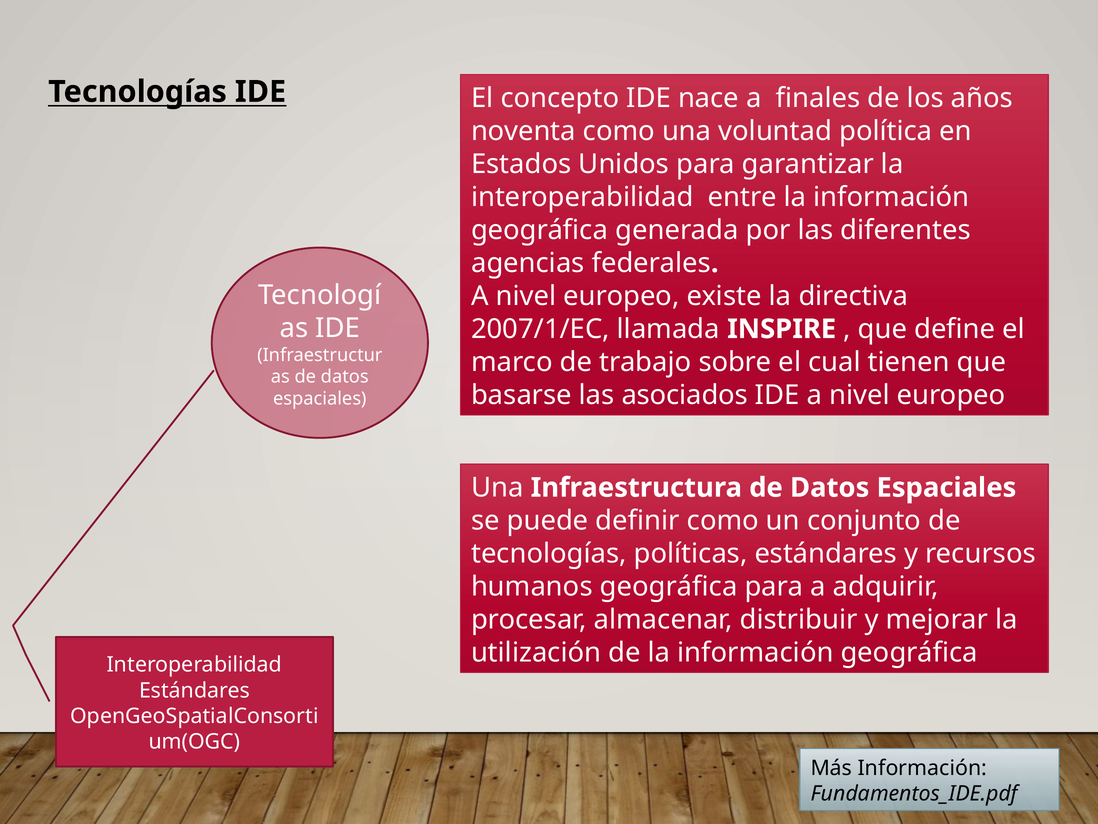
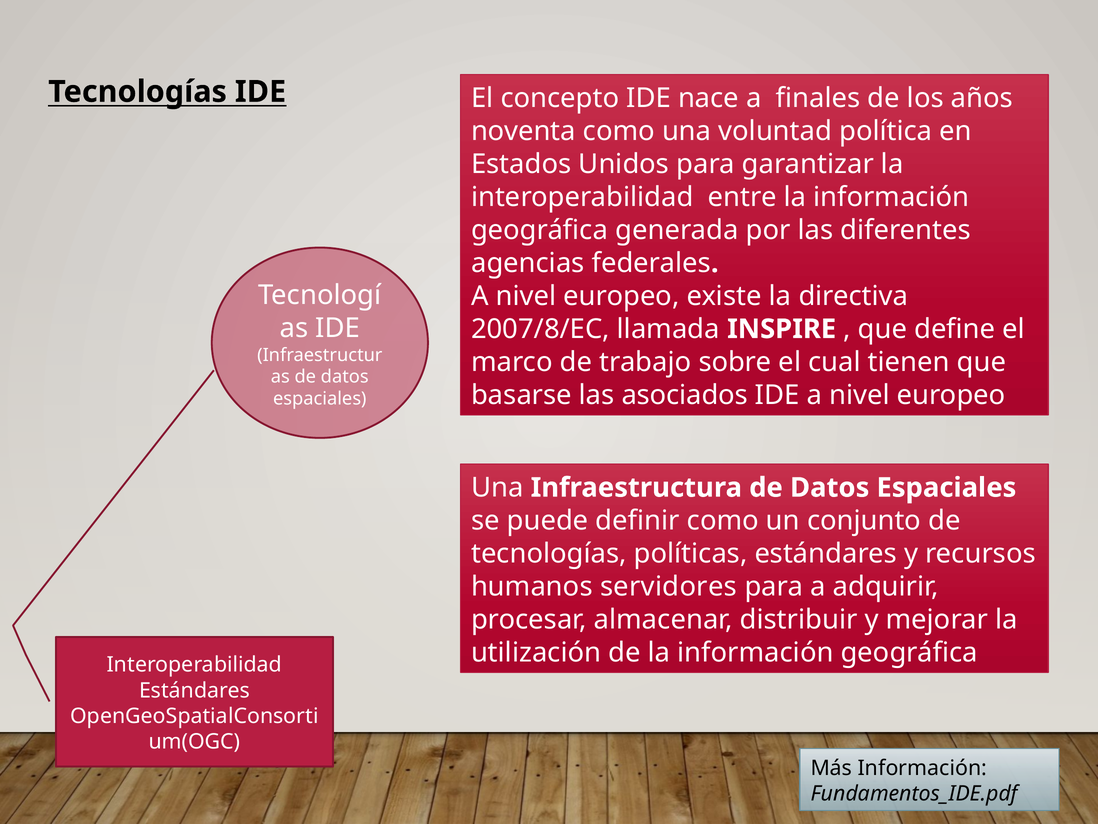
2007/1/EC: 2007/1/EC -> 2007/8/EC (540, 329)
humanos geográfica: geográfica -> servidores (669, 586)
